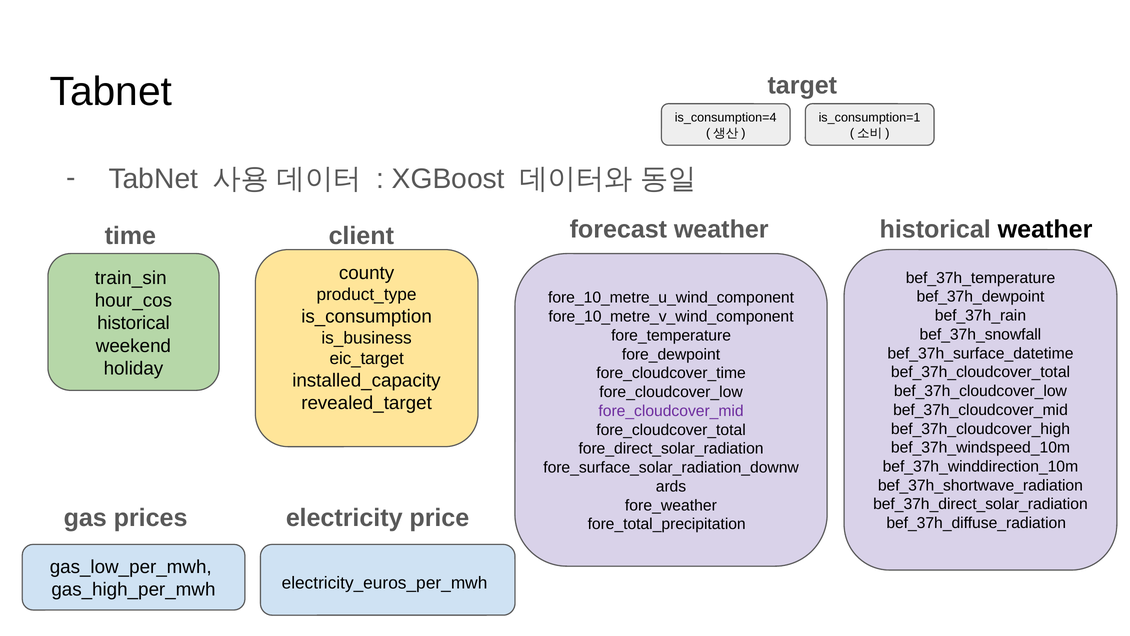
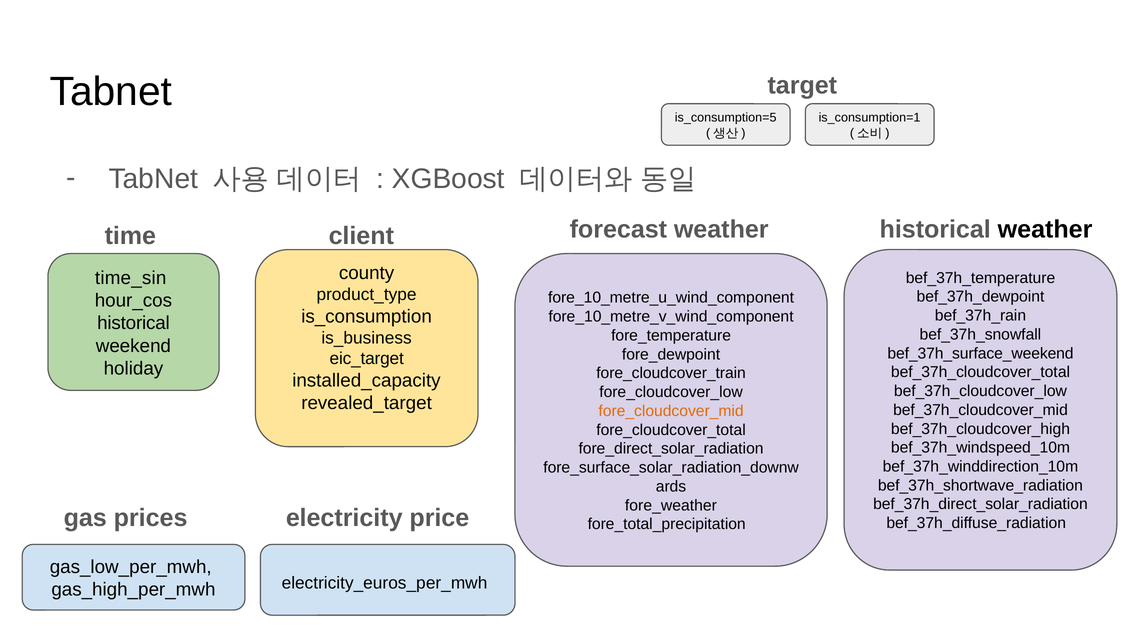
is_consumption=4: is_consumption=4 -> is_consumption=5 (726, 118)
train_sin: train_sin -> time_sin (131, 278)
bef_37h_surface_datetime: bef_37h_surface_datetime -> bef_37h_surface_weekend (981, 353)
fore_cloudcover_time: fore_cloudcover_time -> fore_cloudcover_train (671, 373)
fore_cloudcover_mid colour: purple -> orange (671, 411)
